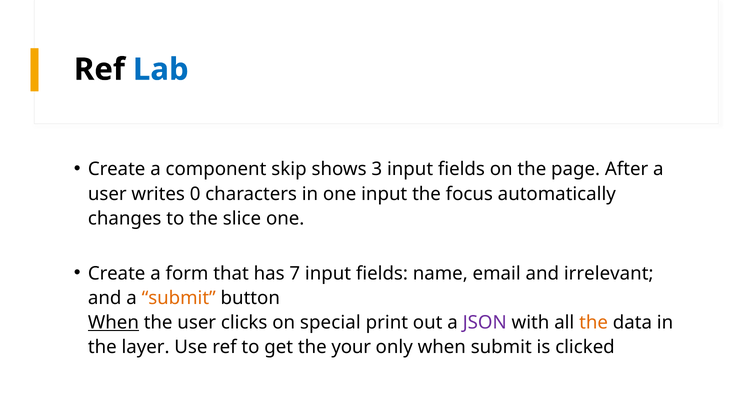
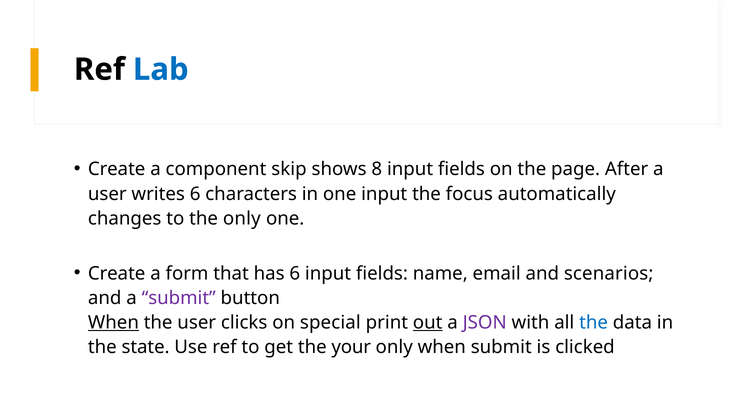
3: 3 -> 8 (377, 169)
writes 0: 0 -> 6 (195, 194)
the slice: slice -> only (242, 219)
has 7: 7 -> 6 (295, 273)
irrelevant: irrelevant -> scenarios (609, 273)
submit colour: orange -> purple (179, 298)
out underline: none -> present (428, 323)
the colour: orange -> blue (594, 323)
layer: layer -> state (146, 347)
